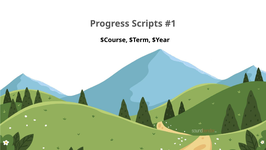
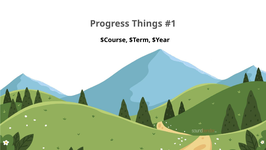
Scripts: Scripts -> Things (147, 24)
